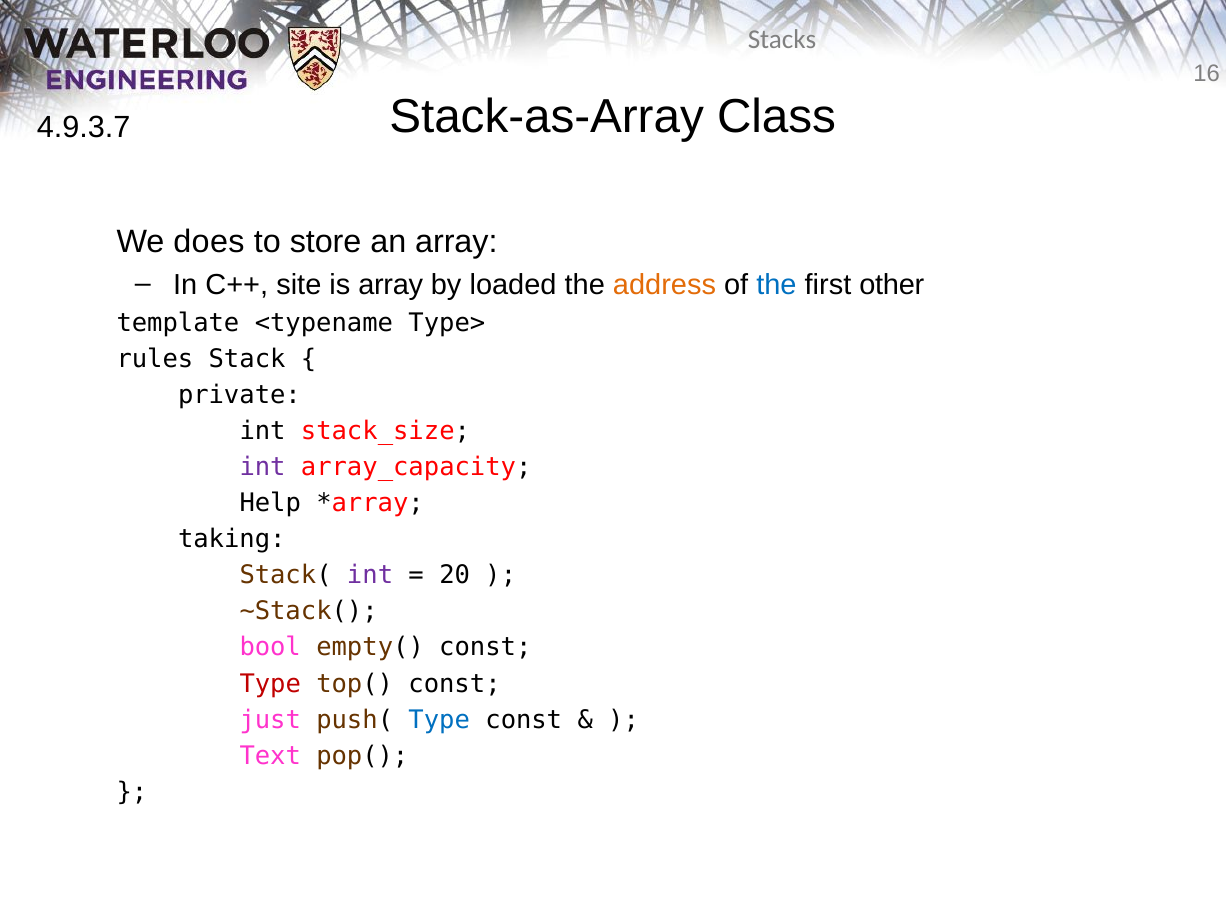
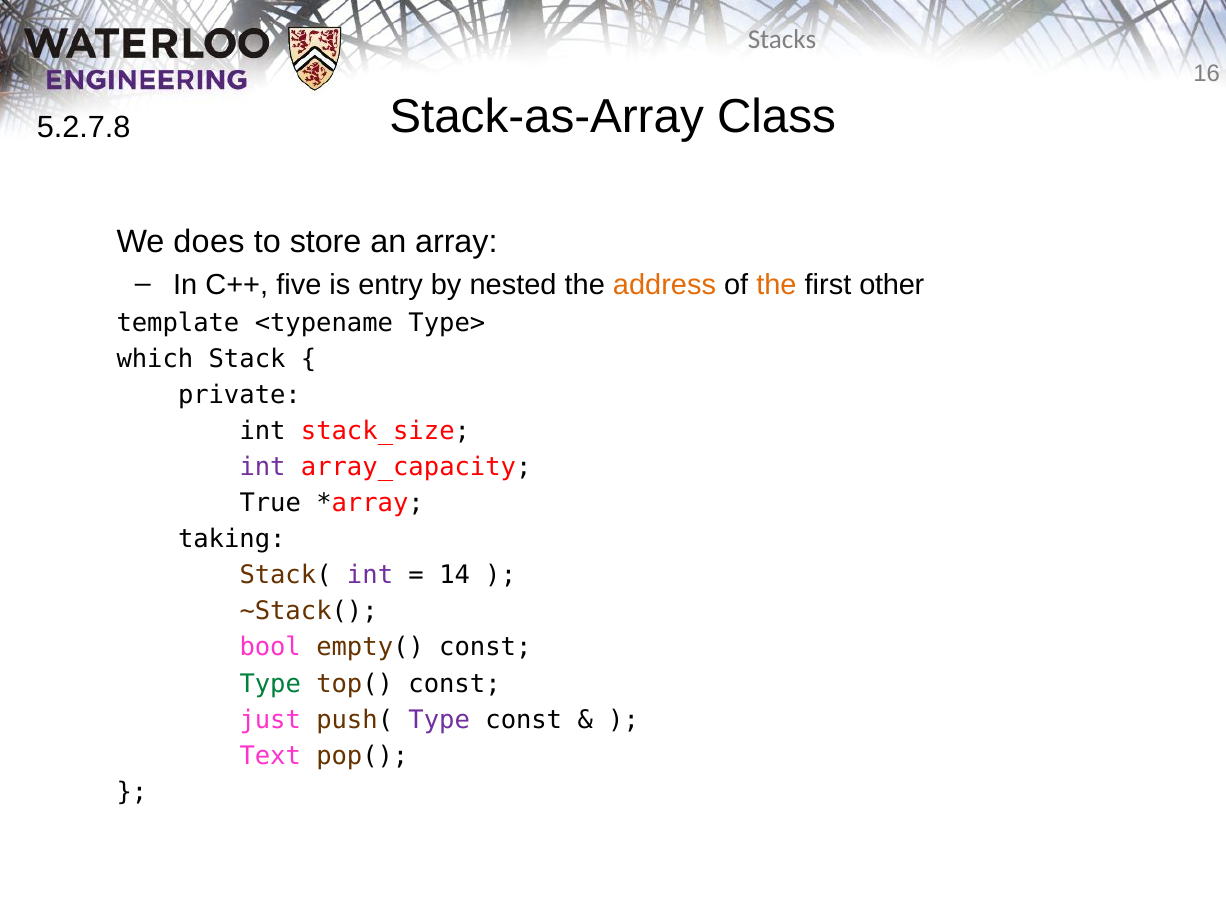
4.9.3.7: 4.9.3.7 -> 5.2.7.8 (84, 128)
site: site -> five (299, 285)
is array: array -> entry (391, 285)
loaded: loaded -> nested (513, 285)
the colour: blue -> orange (776, 285)
rules: rules -> which (155, 359)
Help: Help -> True (270, 503)
20: 20 -> 14 (455, 576)
Type colour: red -> green (270, 684)
Type colour: blue -> purple (439, 720)
